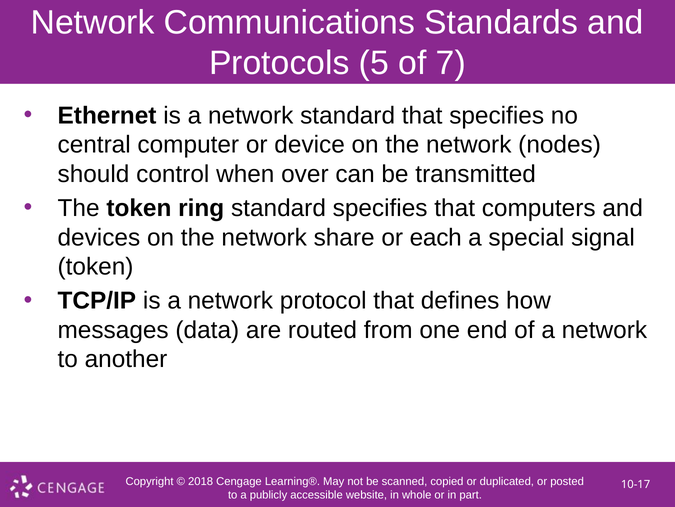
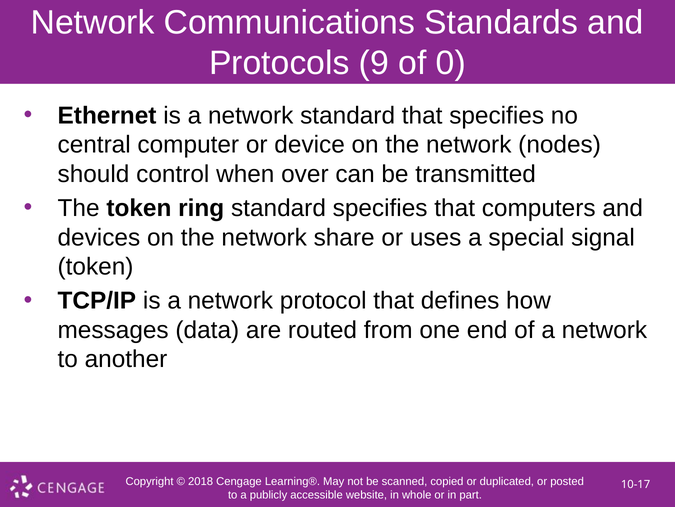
5: 5 -> 9 (374, 63)
7: 7 -> 0 (451, 63)
each: each -> uses (436, 237)
